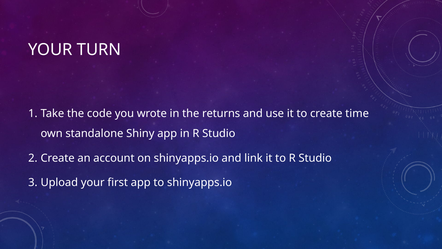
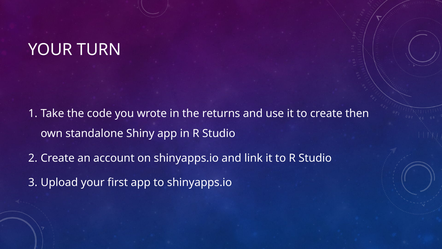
time: time -> then (357, 113)
